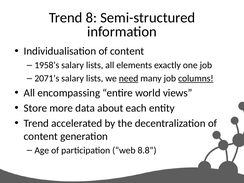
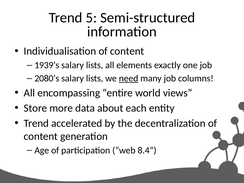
8: 8 -> 5 (91, 18)
1958’s: 1958’s -> 1939’s (47, 65)
2071’s: 2071’s -> 2080’s (47, 78)
columns underline: present -> none (196, 78)
8.8: 8.8 -> 8.4 (147, 150)
